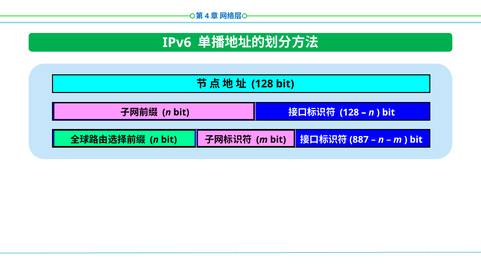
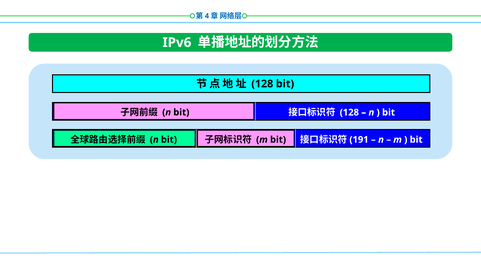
887: 887 -> 191 (359, 139)
